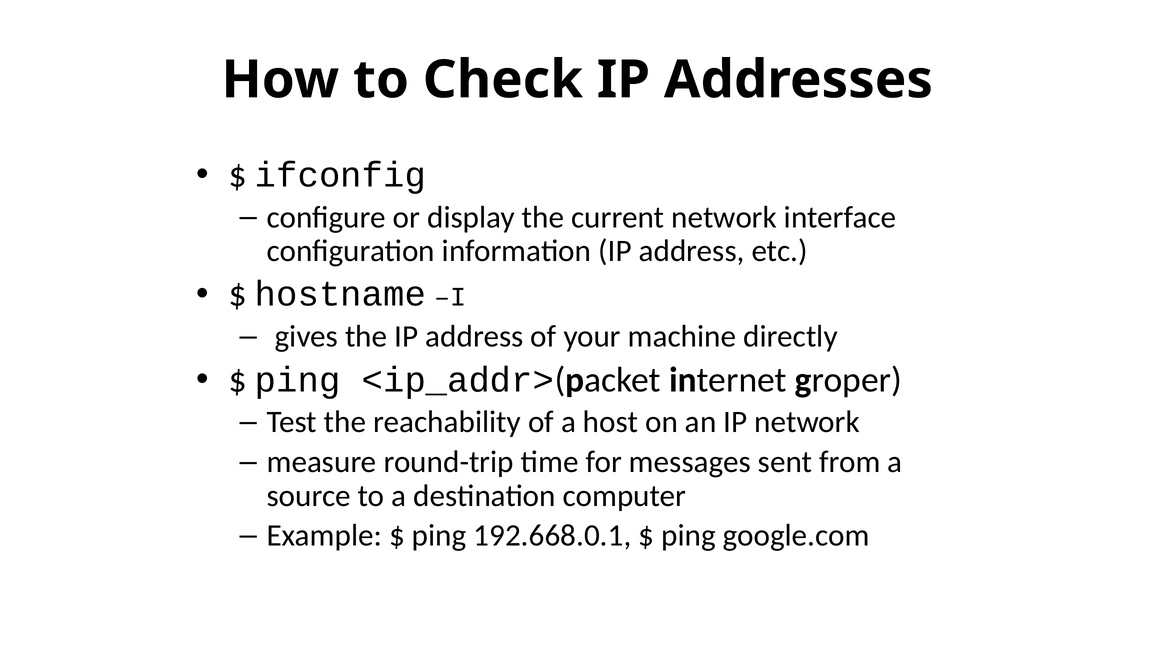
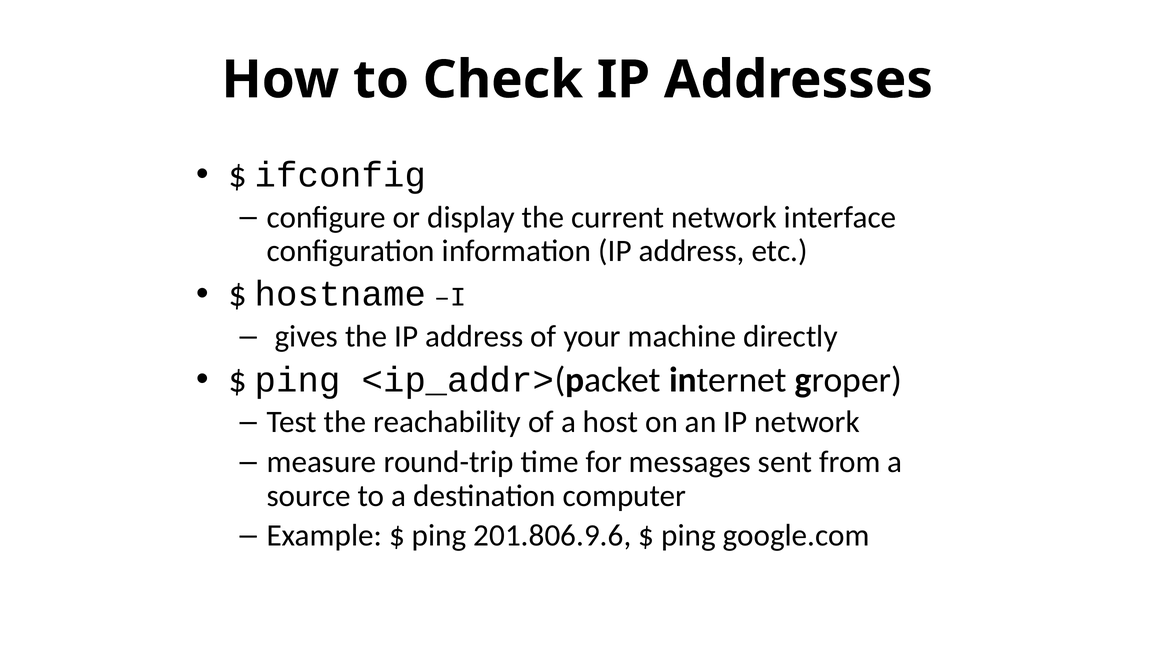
192.668.0.1: 192.668.0.1 -> 201.806.9.6 (552, 535)
